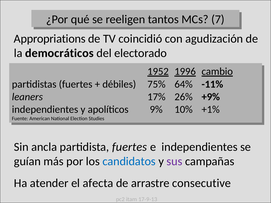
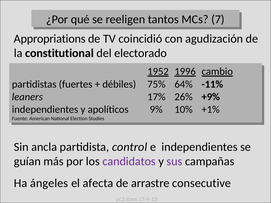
democráticos: democráticos -> constitutional (60, 53)
partidista fuertes: fuertes -> control (130, 147)
candidatos colour: blue -> purple (129, 162)
atender: atender -> ángeles (49, 183)
